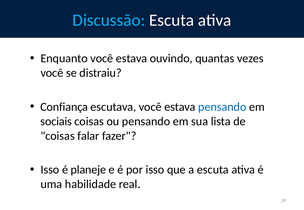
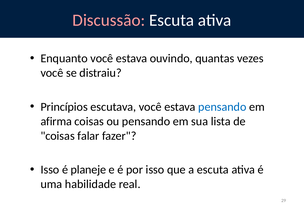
Discussão colour: light blue -> pink (109, 20)
Confiança: Confiança -> Princípios (64, 107)
sociais: sociais -> afirma (56, 122)
